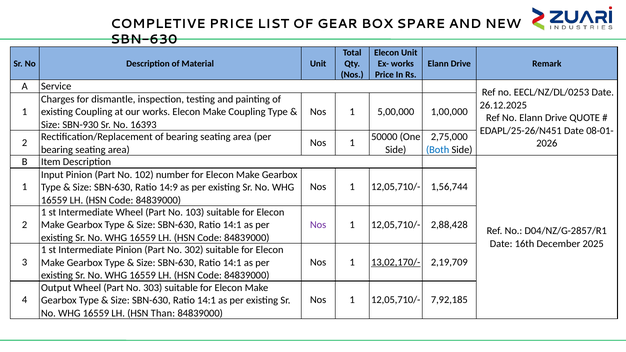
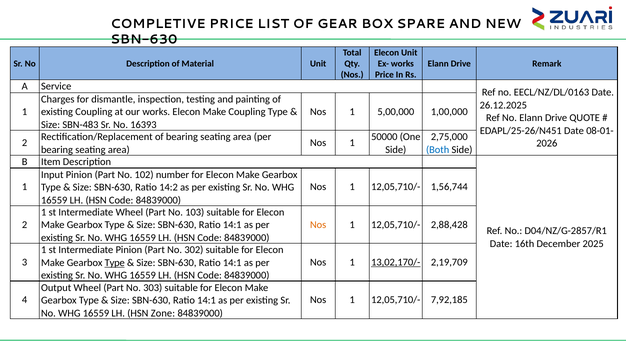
EECL/NZ/DL/0253: EECL/NZ/DL/0253 -> EECL/NZ/DL/0163 (552, 92)
SBN-930: SBN-930 -> SBN-483 (80, 125)
14:9: 14:9 -> 14:2 (169, 187)
Nos colour: purple -> orange (318, 225)
Type underline: none -> present (115, 263)
Than: Than -> Zone (163, 313)
